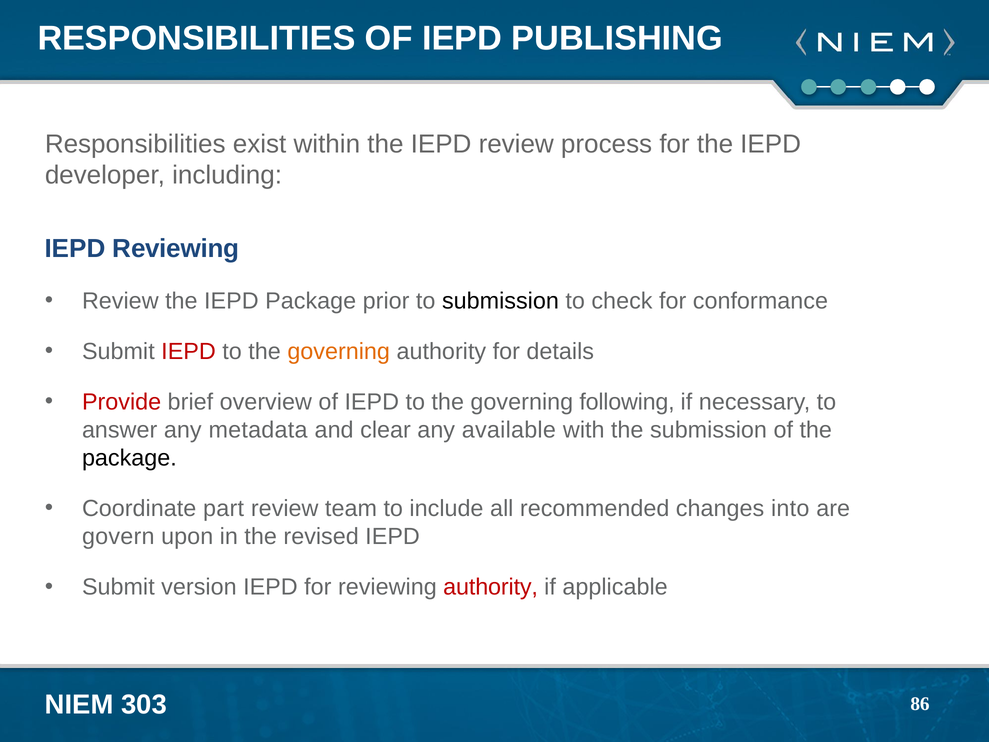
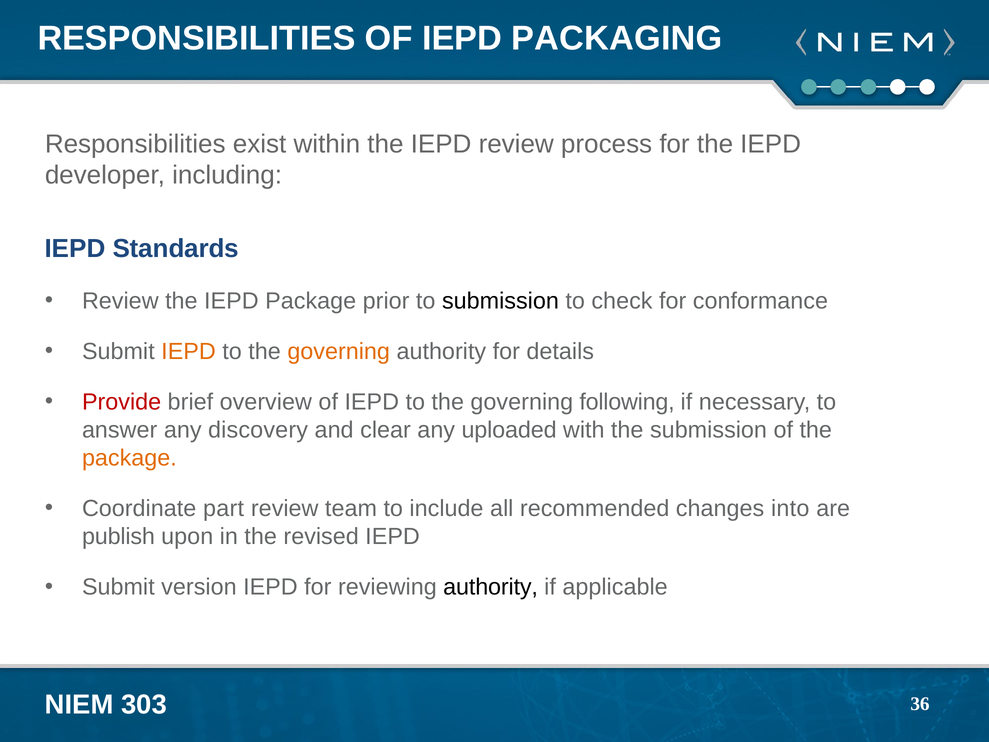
PUBLISHING: PUBLISHING -> PACKAGING (617, 38)
IEPD Reviewing: Reviewing -> Standards (176, 249)
IEPD colour: red -> orange (189, 351)
metadata: metadata -> discovery (258, 430)
available: available -> uploaded (509, 430)
package colour: black -> orange (129, 458)
govern: govern -> publish (118, 536)
authority colour: red -> black (491, 587)
86: 86 -> 36 (920, 704)
